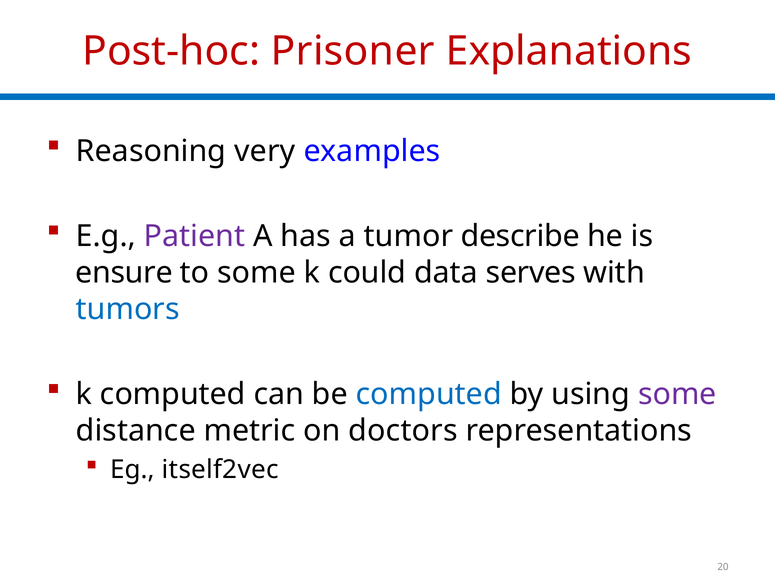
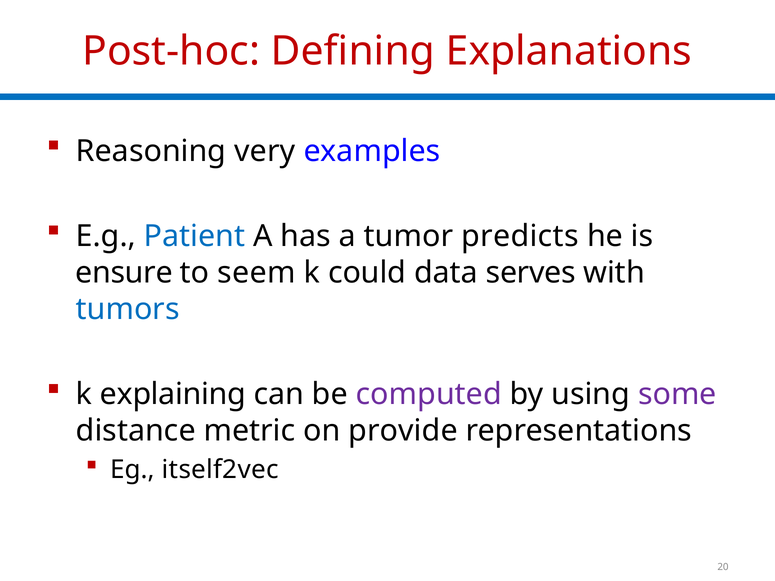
Prisoner: Prisoner -> Defining (353, 51)
Patient colour: purple -> blue (194, 236)
describe: describe -> predicts (520, 236)
to some: some -> seem (257, 273)
k computed: computed -> explaining (173, 395)
computed colour: blue -> purple (429, 395)
doctors: doctors -> provide (403, 431)
